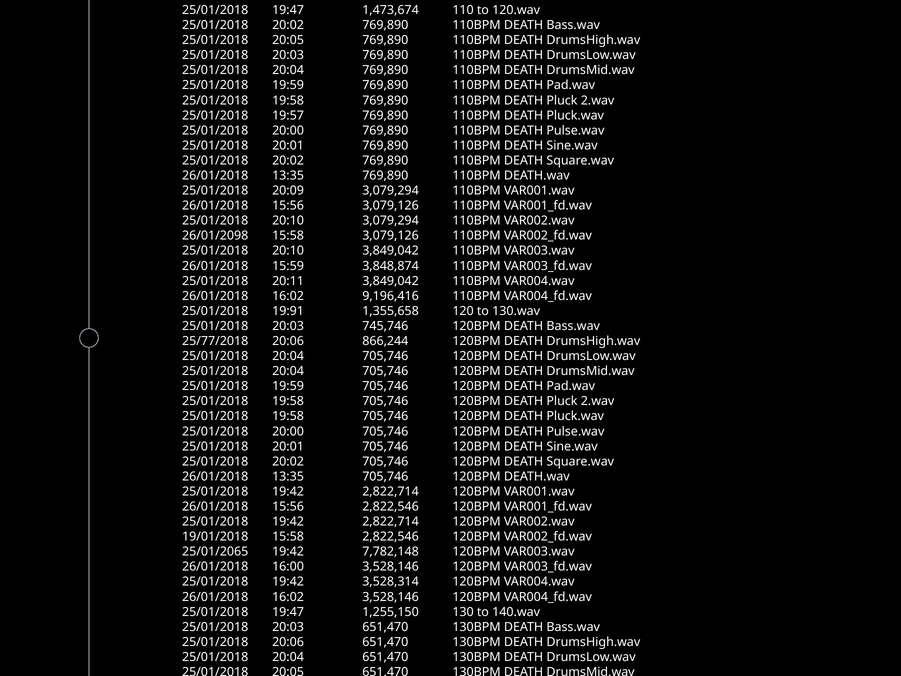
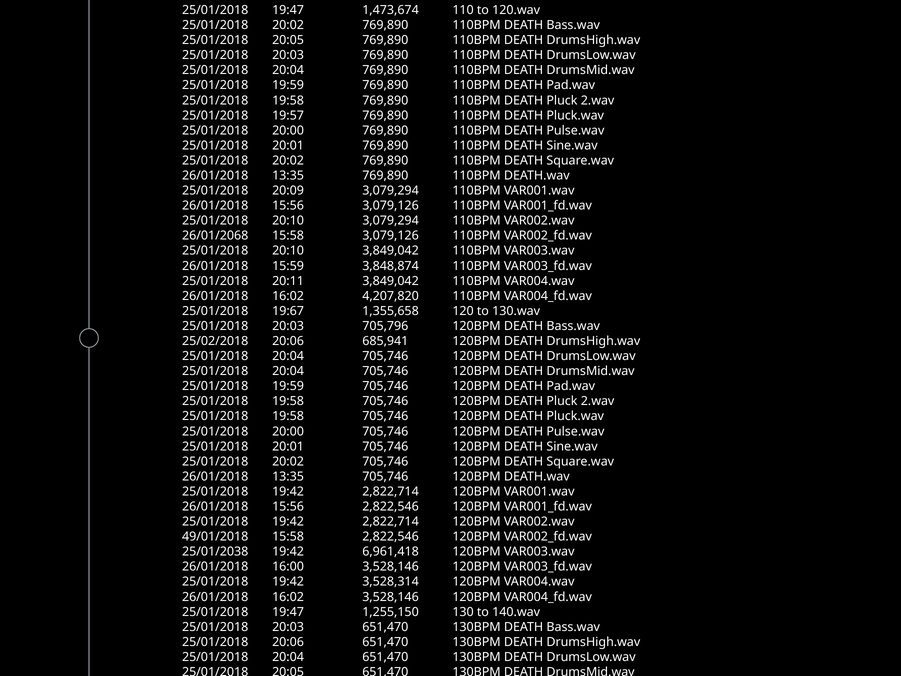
26/01/2098: 26/01/2098 -> 26/01/2068 (215, 236)
9,196,416: 9,196,416 -> 4,207,820 (391, 296)
19:91: 19:91 -> 19:67 (288, 311)
745,746: 745,746 -> 705,796 (385, 326)
25/77/2018: 25/77/2018 -> 25/02/2018 (215, 341)
866,244: 866,244 -> 685,941 (385, 341)
19/01/2018: 19/01/2018 -> 49/01/2018 (215, 537)
25/01/2065: 25/01/2065 -> 25/01/2038 (215, 552)
7,782,148: 7,782,148 -> 6,961,418 (391, 552)
